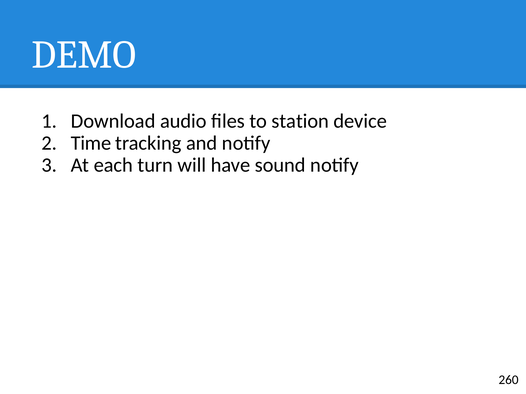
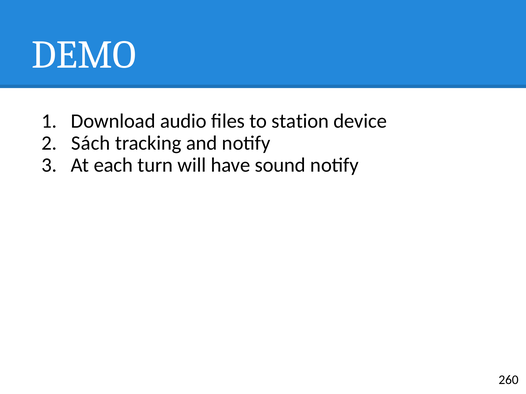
Time: Time -> Sách (91, 143)
